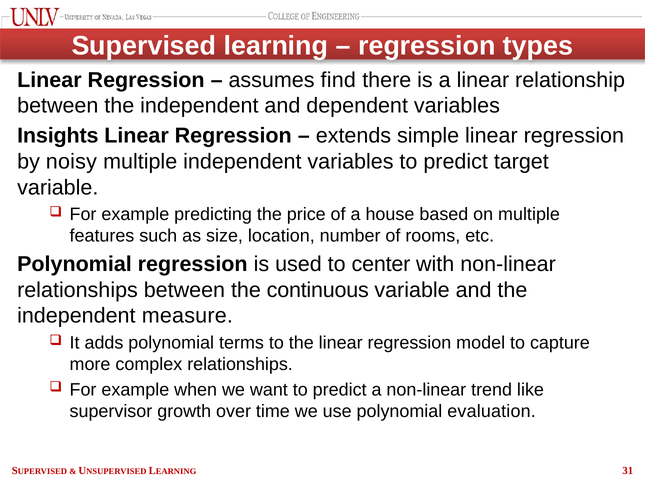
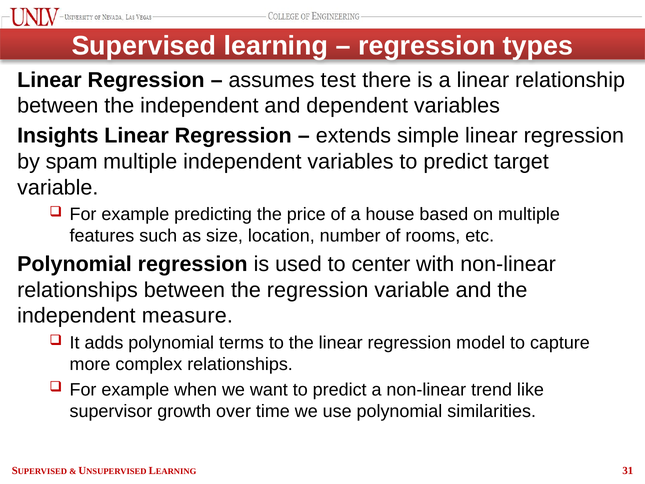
find: find -> test (338, 80)
noisy: noisy -> spam (72, 162)
the continuous: continuous -> regression (318, 290)
evaluation: evaluation -> similarities (492, 411)
